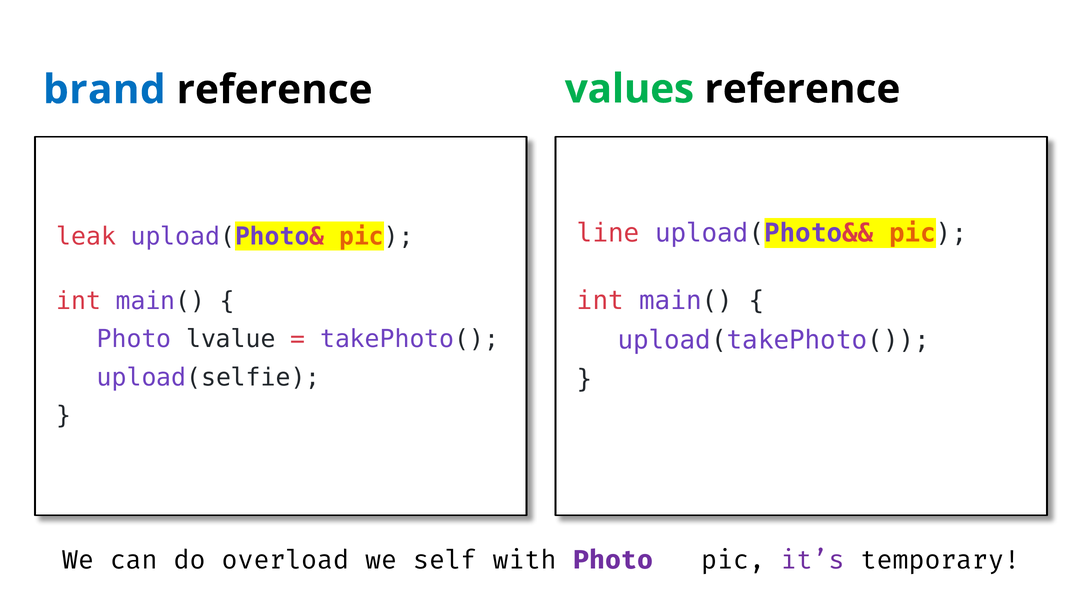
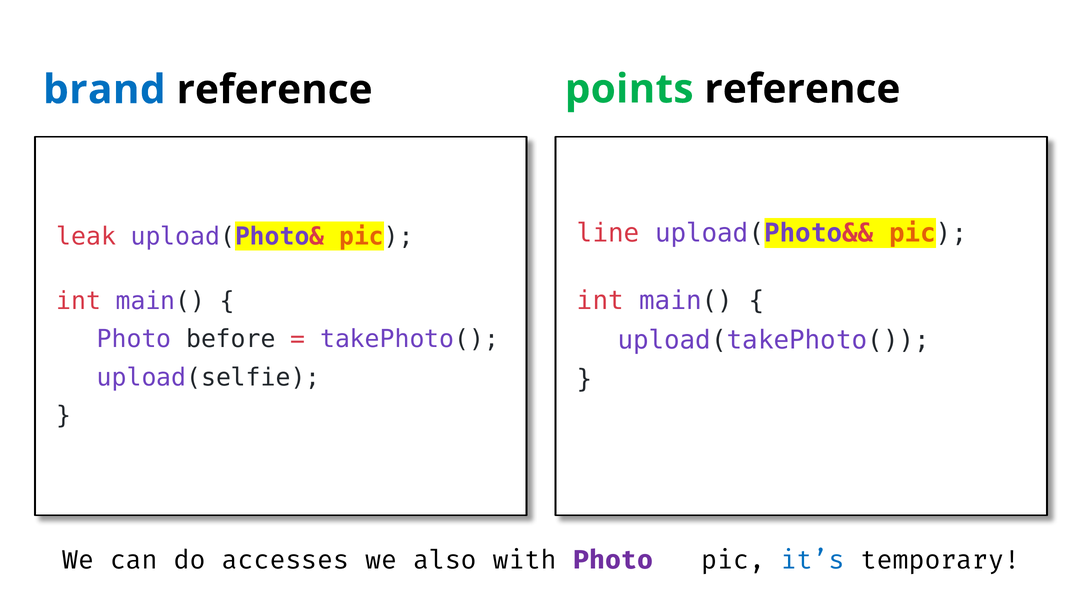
values: values -> points (629, 89)
lvalue: lvalue -> before (231, 339)
overload: overload -> accesses (285, 560)
self: self -> also (445, 560)
it’s colour: purple -> blue (813, 560)
